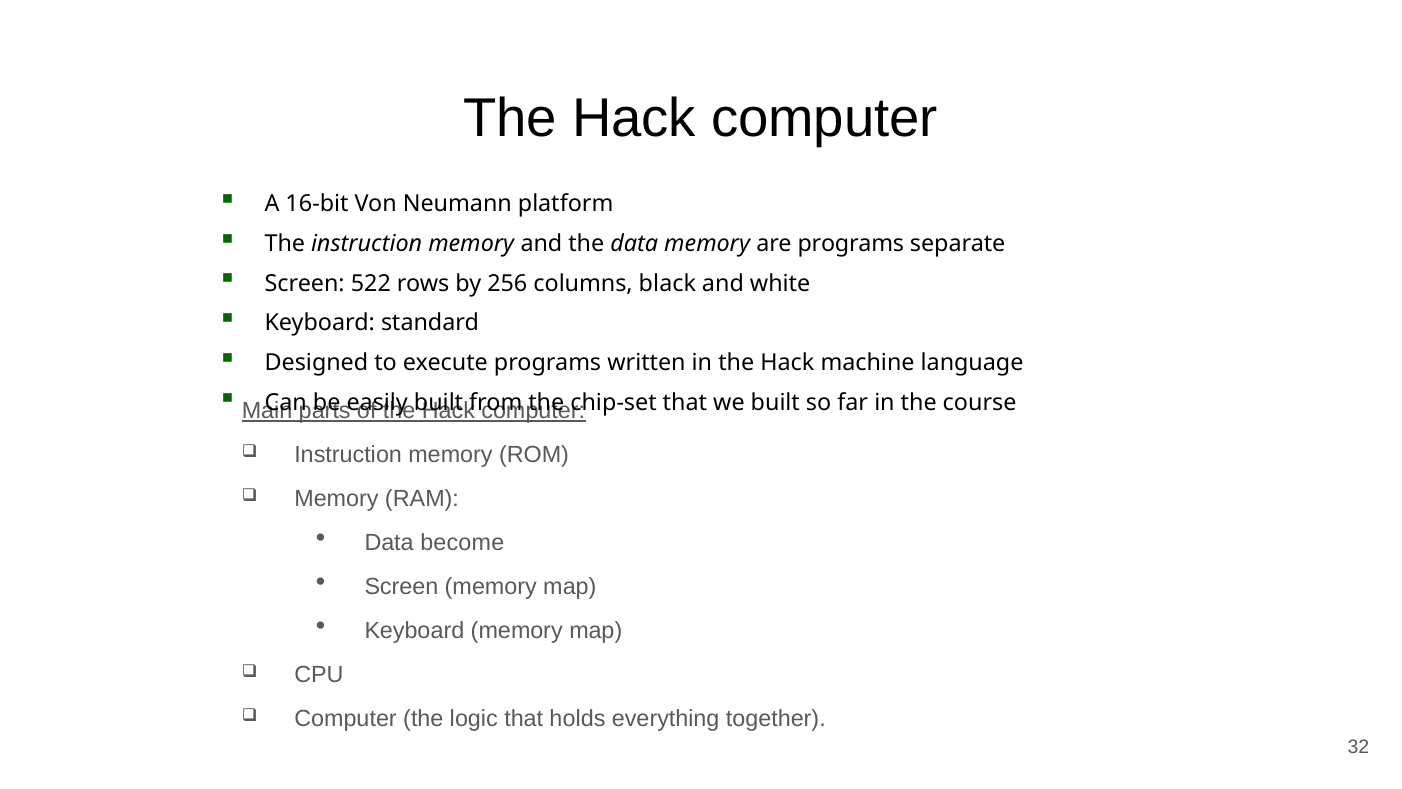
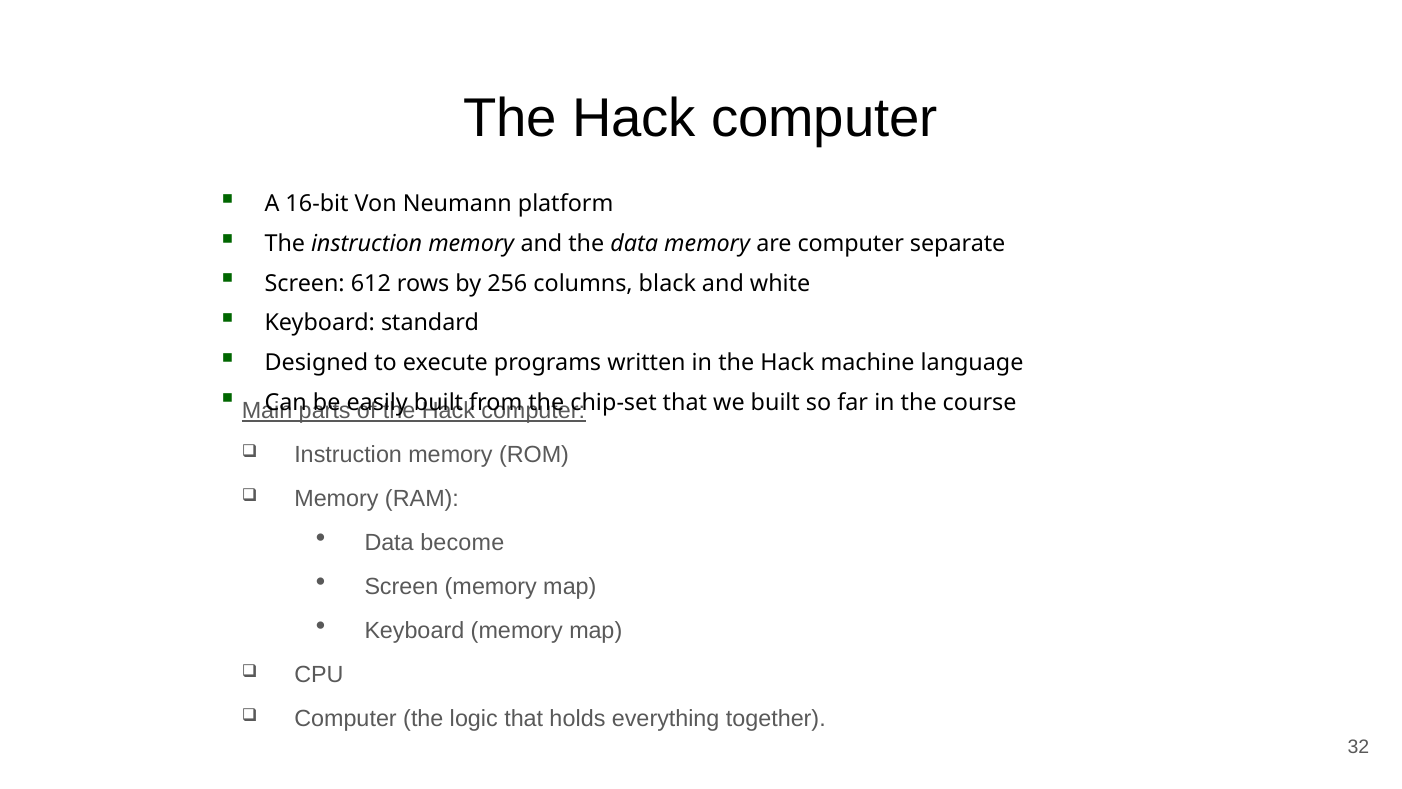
are programs: programs -> computer (851, 244)
522: 522 -> 612 (371, 283)
